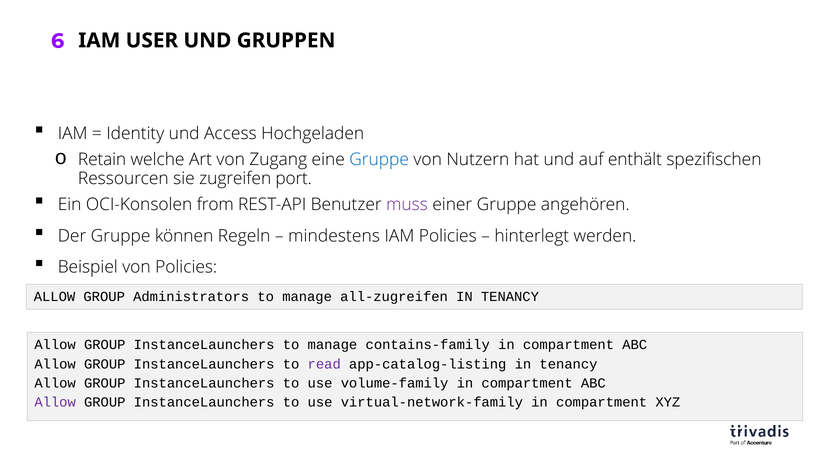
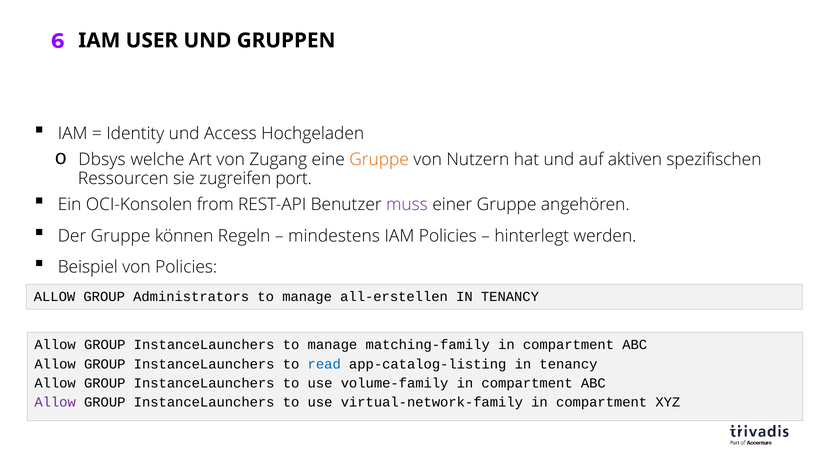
Retain: Retain -> Dbsys (102, 160)
Gruppe colour: blue -> orange (379, 160)
enthält: enthält -> aktiven (635, 160)
all-zugreifen: all-zugreifen -> all-erstellen (394, 297)
contains-family: contains-family -> matching-family (428, 345)
read colour: purple -> blue (324, 364)
